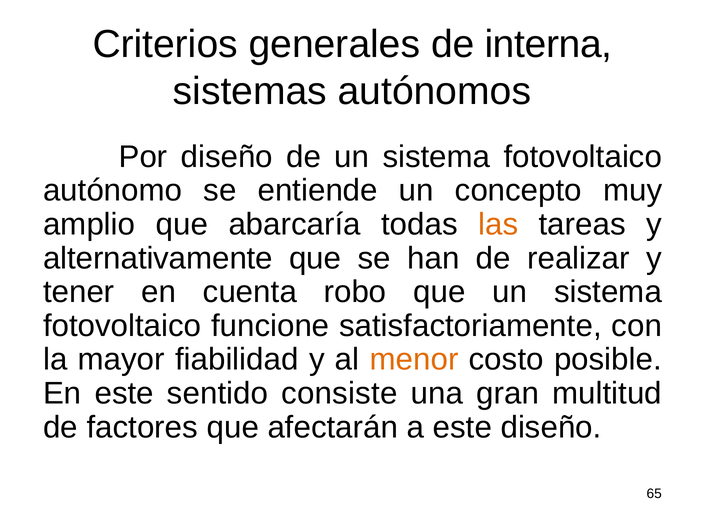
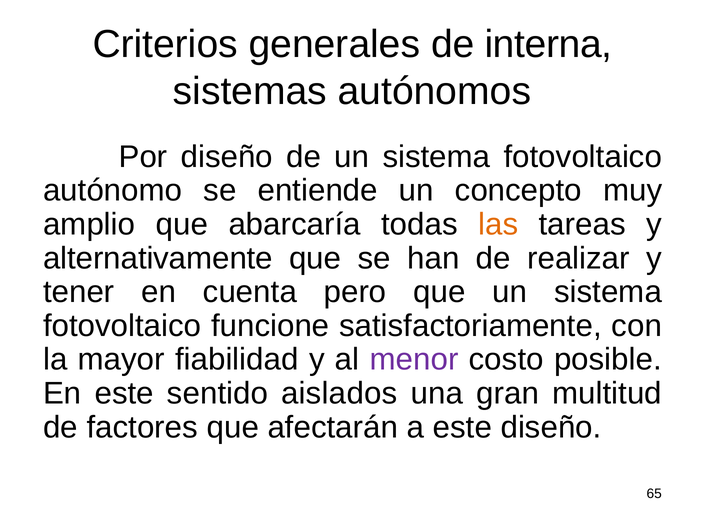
robo: robo -> pero (355, 292)
menor colour: orange -> purple (414, 360)
consiste: consiste -> aislados (339, 393)
